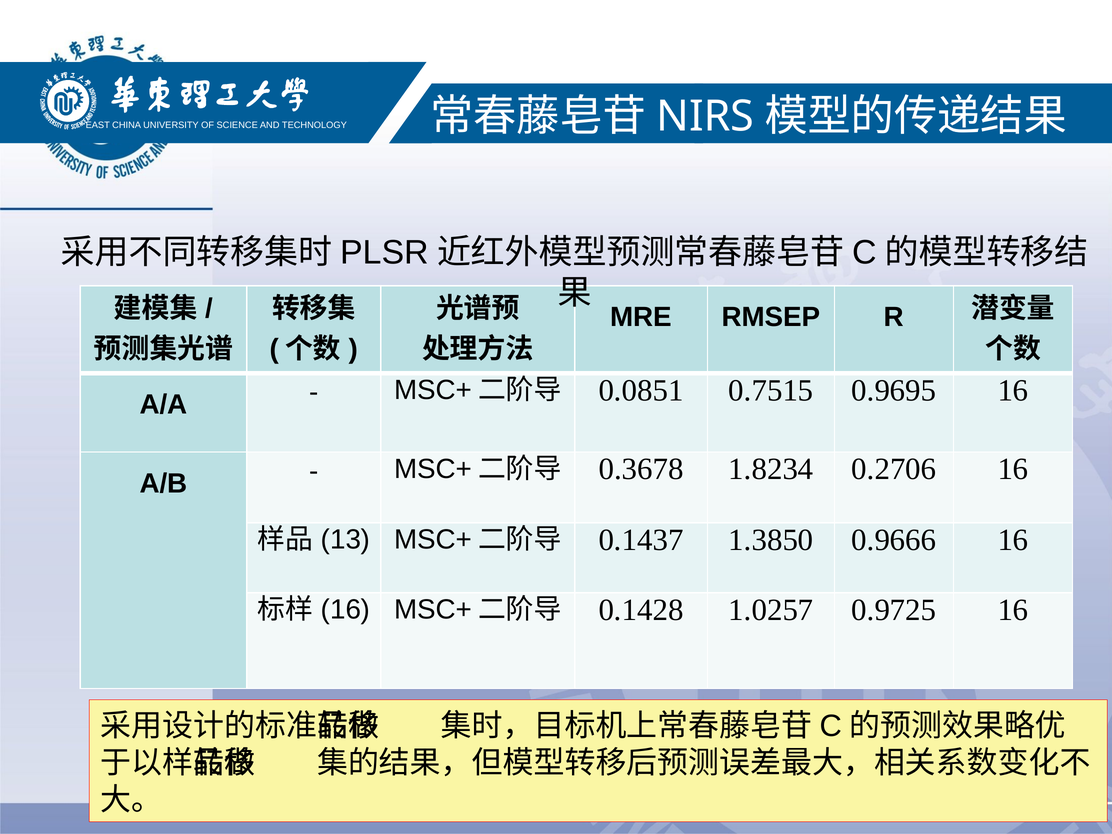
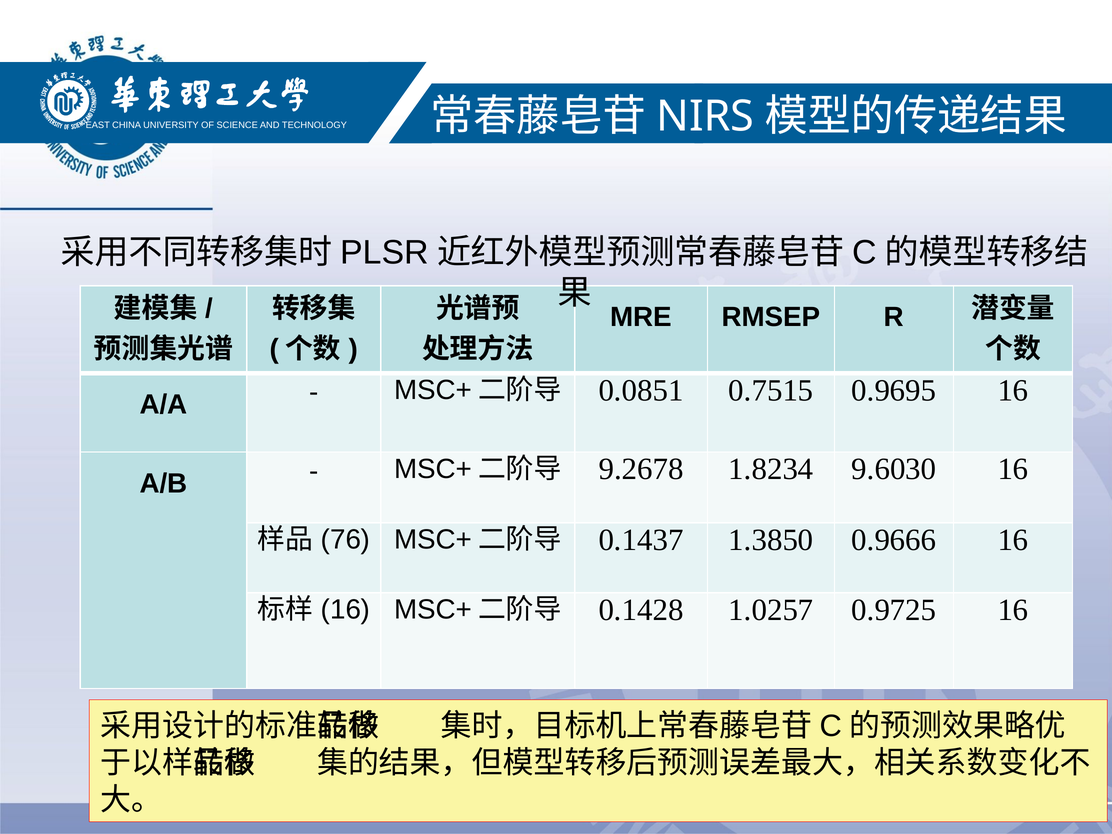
0.3678: 0.3678 -> 9.2678 (641, 469)
0.2706: 0.2706 -> 9.6030 (894, 469)
13: 13 -> 76 (346, 540)
